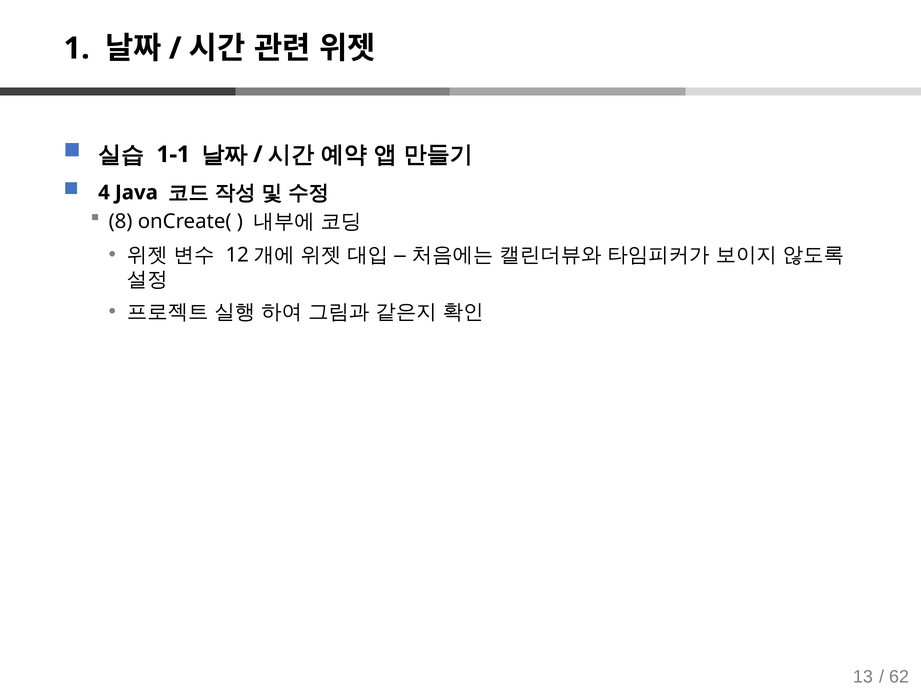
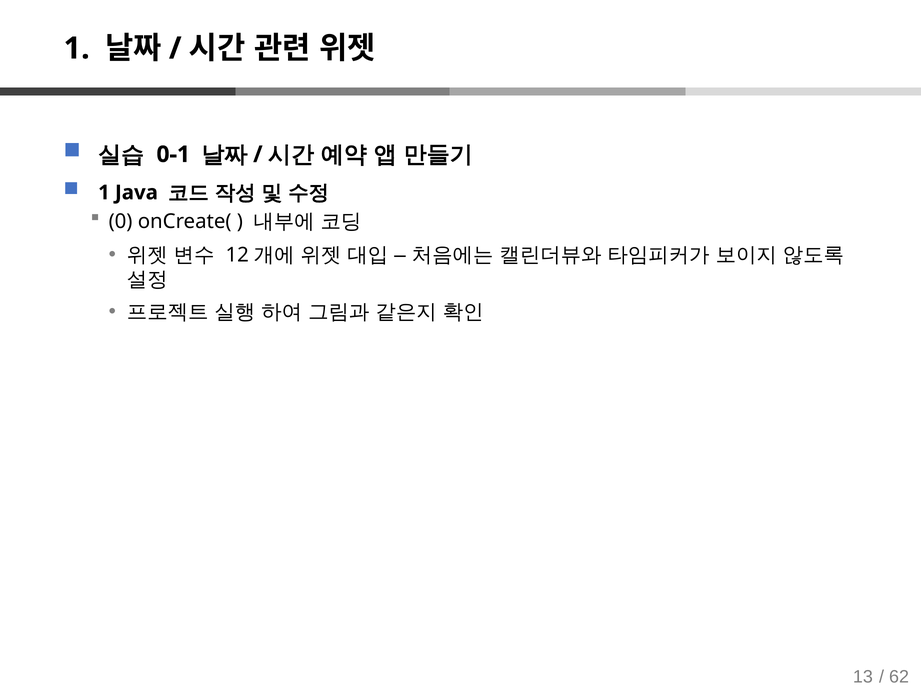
1-1: 1-1 -> 0-1 (173, 154)
4: 4 -> 1 (104, 193)
8: 8 -> 0 (121, 221)
